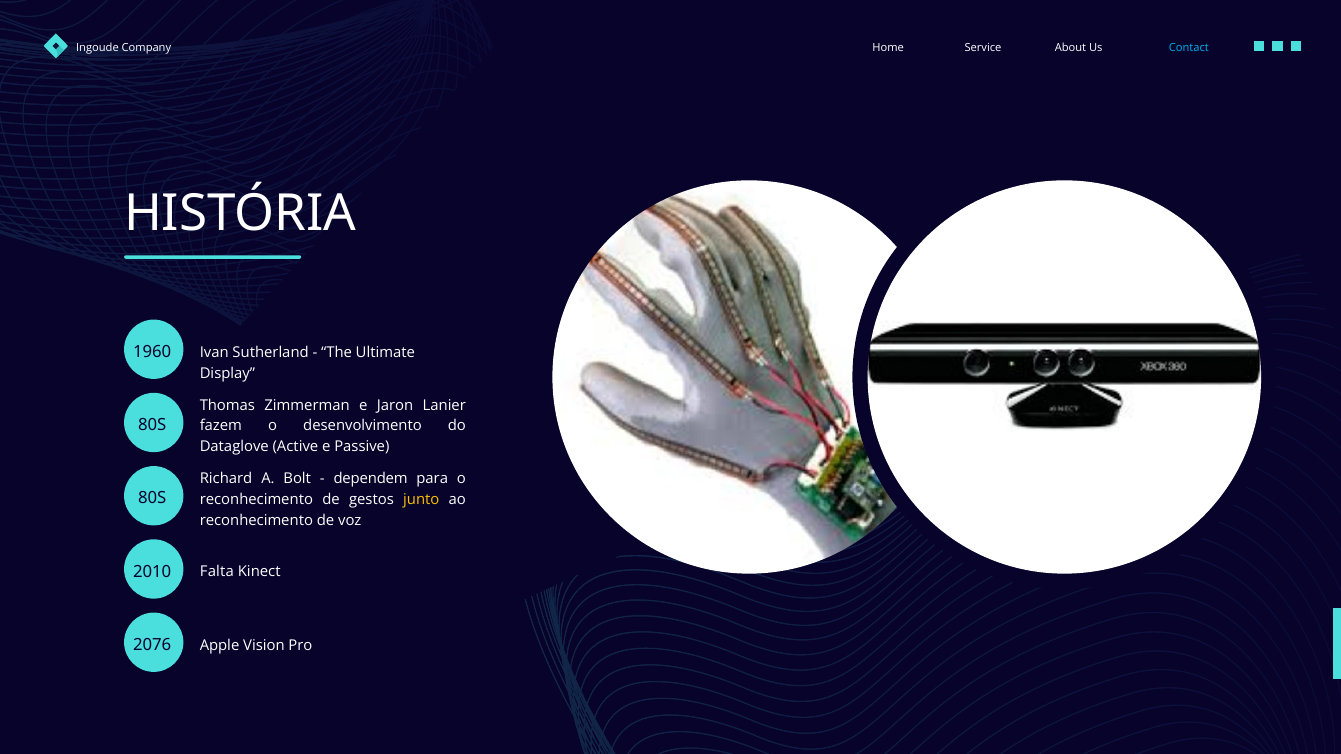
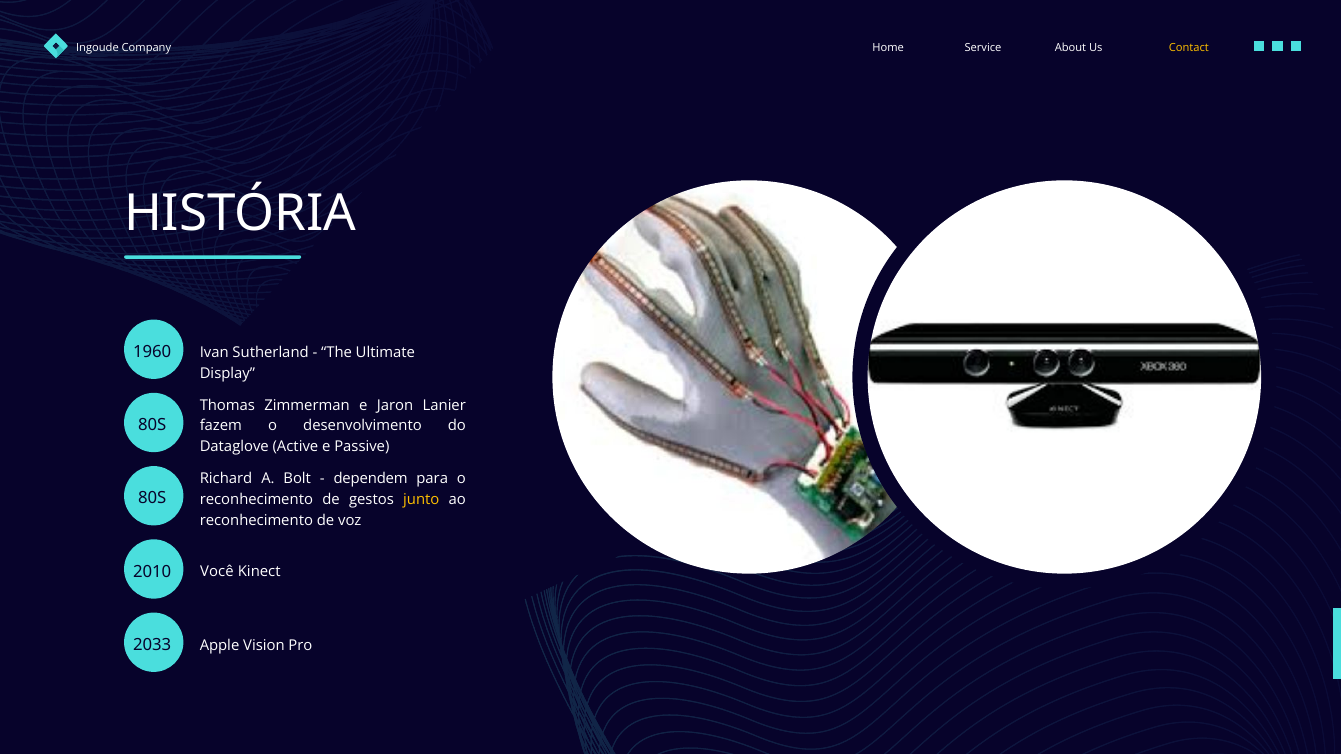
Contact colour: light blue -> yellow (1189, 48)
Falta: Falta -> Você (217, 572)
2076: 2076 -> 2033 (152, 645)
